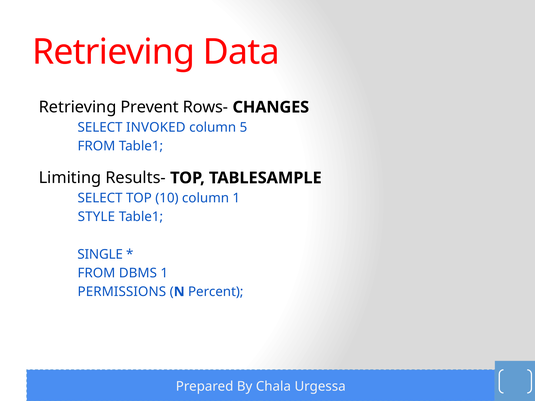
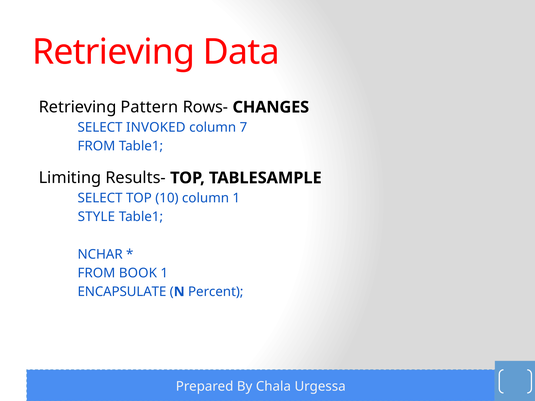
Prevent: Prevent -> Pattern (149, 107)
5: 5 -> 7 (243, 128)
SINGLE: SINGLE -> NCHAR (100, 254)
DBMS: DBMS -> BOOK (138, 273)
PERMISSIONS: PERMISSIONS -> ENCAPSULATE (122, 292)
